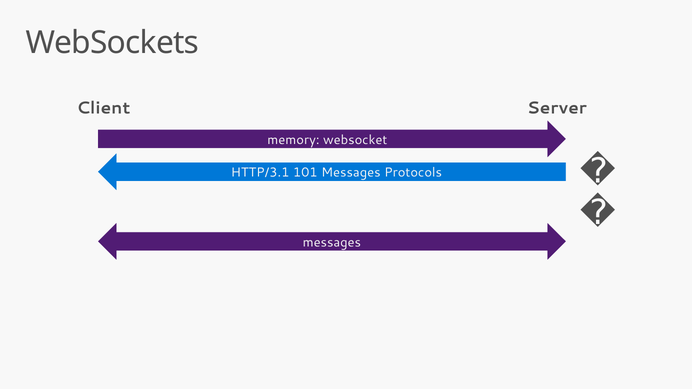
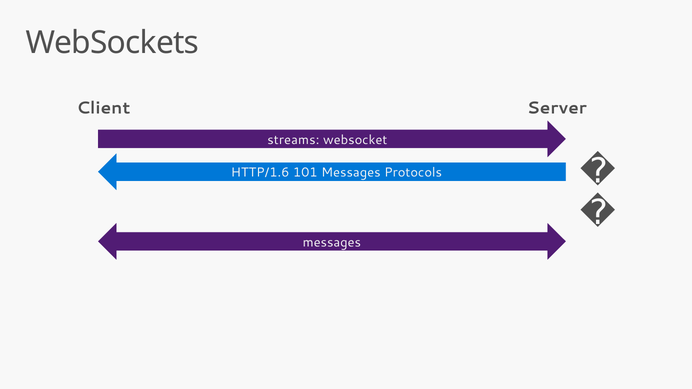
memory: memory -> streams (293, 140)
HTTP/3.1: HTTP/3.1 -> HTTP/1.6 (260, 173)
